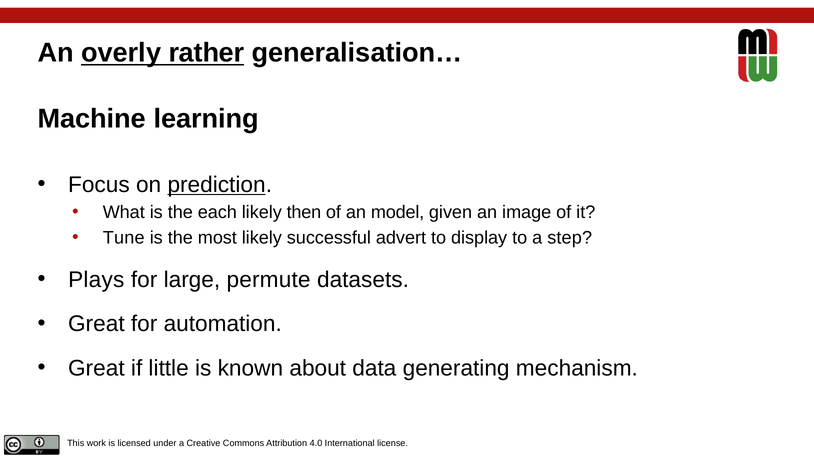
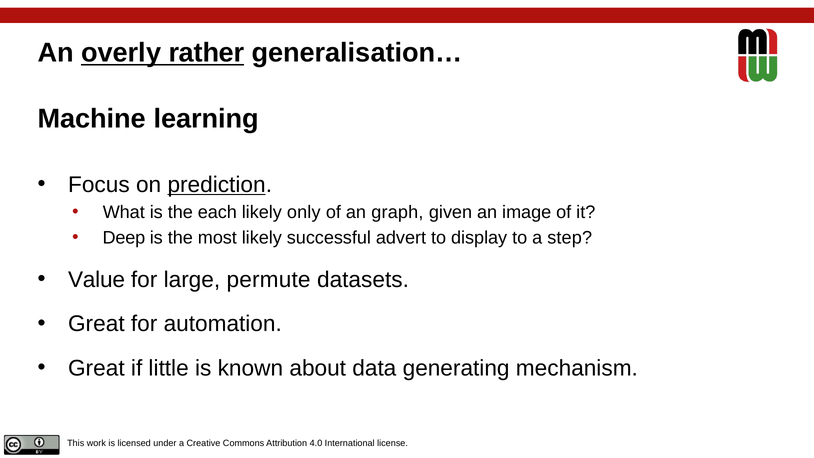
then: then -> only (304, 212)
model: model -> graph (397, 212)
Tune: Tune -> Deep (124, 238)
Plays: Plays -> Value (96, 280)
